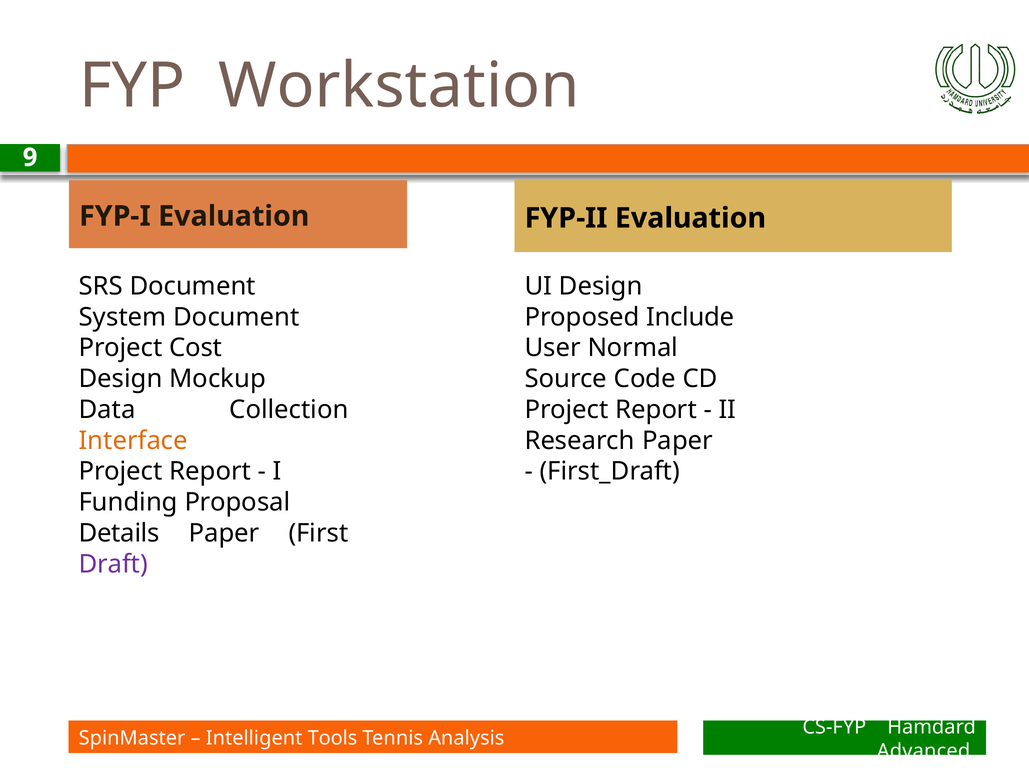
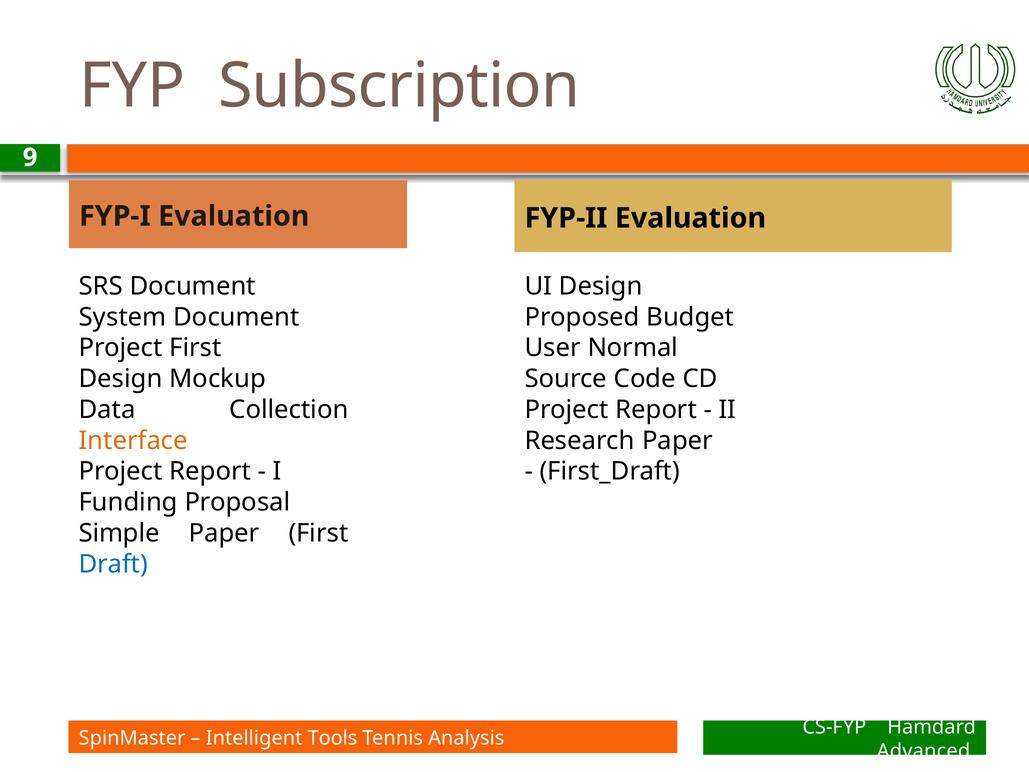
Workstation: Workstation -> Subscription (399, 86)
Include: Include -> Budget (690, 317)
Project Cost: Cost -> First (195, 348)
Details: Details -> Simple (119, 533)
Draft colour: purple -> blue (113, 564)
